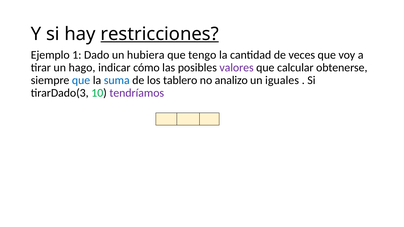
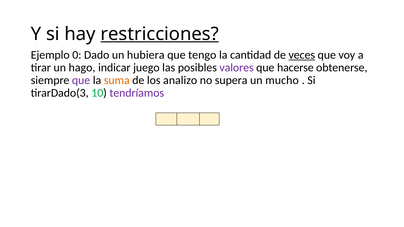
1: 1 -> 0 (77, 55)
veces underline: none -> present (302, 55)
cómo: cómo -> juego (146, 68)
calcular: calcular -> hacerse (295, 68)
que colour: blue -> purple (81, 80)
suma colour: blue -> orange (117, 80)
tablero: tablero -> analizo (180, 80)
analizo: analizo -> supera (231, 80)
iguales: iguales -> mucho (282, 80)
